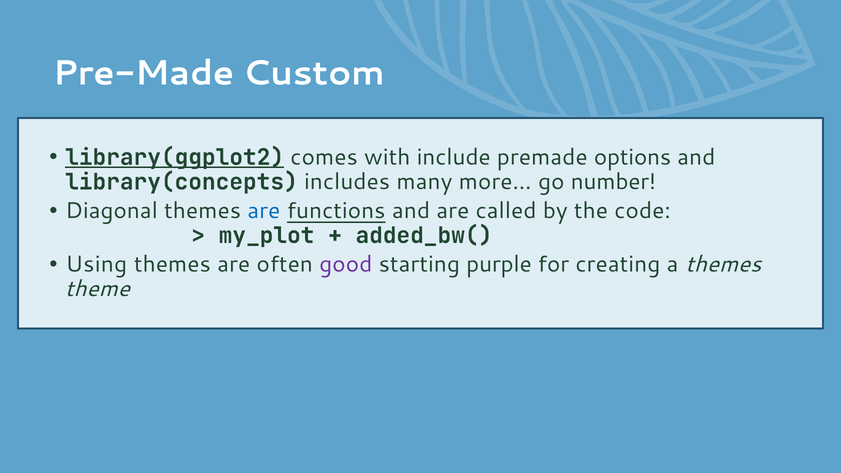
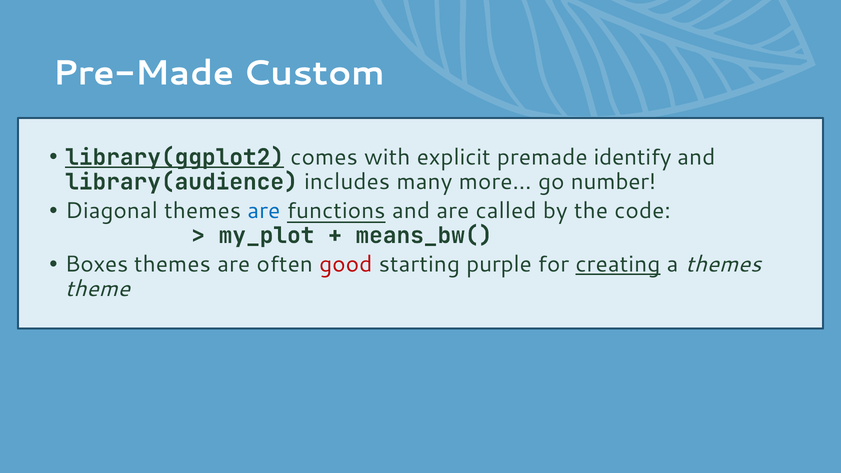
include: include -> explicit (454, 157)
options: options -> identify (633, 157)
library(concepts: library(concepts -> library(audience (181, 182)
added_bw(: added_bw( -> means_bw( (424, 235)
Using: Using -> Boxes (97, 264)
good colour: purple -> red (346, 264)
creating underline: none -> present (618, 264)
